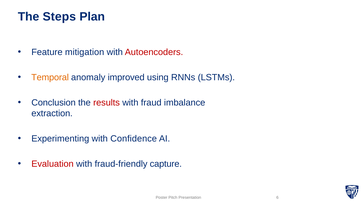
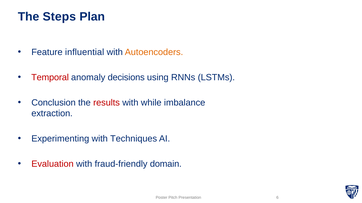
mitigation: mitigation -> influential (85, 52)
Autoencoders colour: red -> orange (154, 52)
Temporal colour: orange -> red (50, 78)
improved: improved -> decisions (126, 78)
fraud: fraud -> while (151, 103)
Confidence: Confidence -> Techniques (134, 139)
capture: capture -> domain (166, 164)
